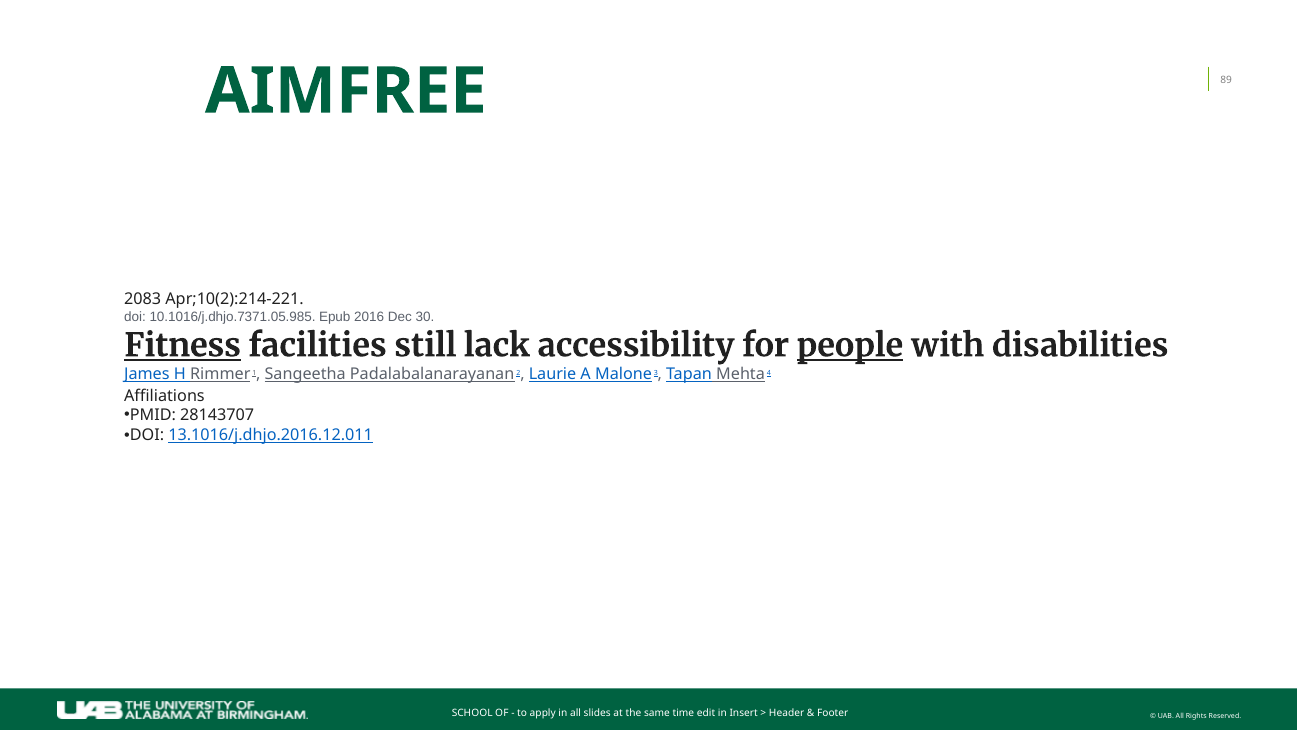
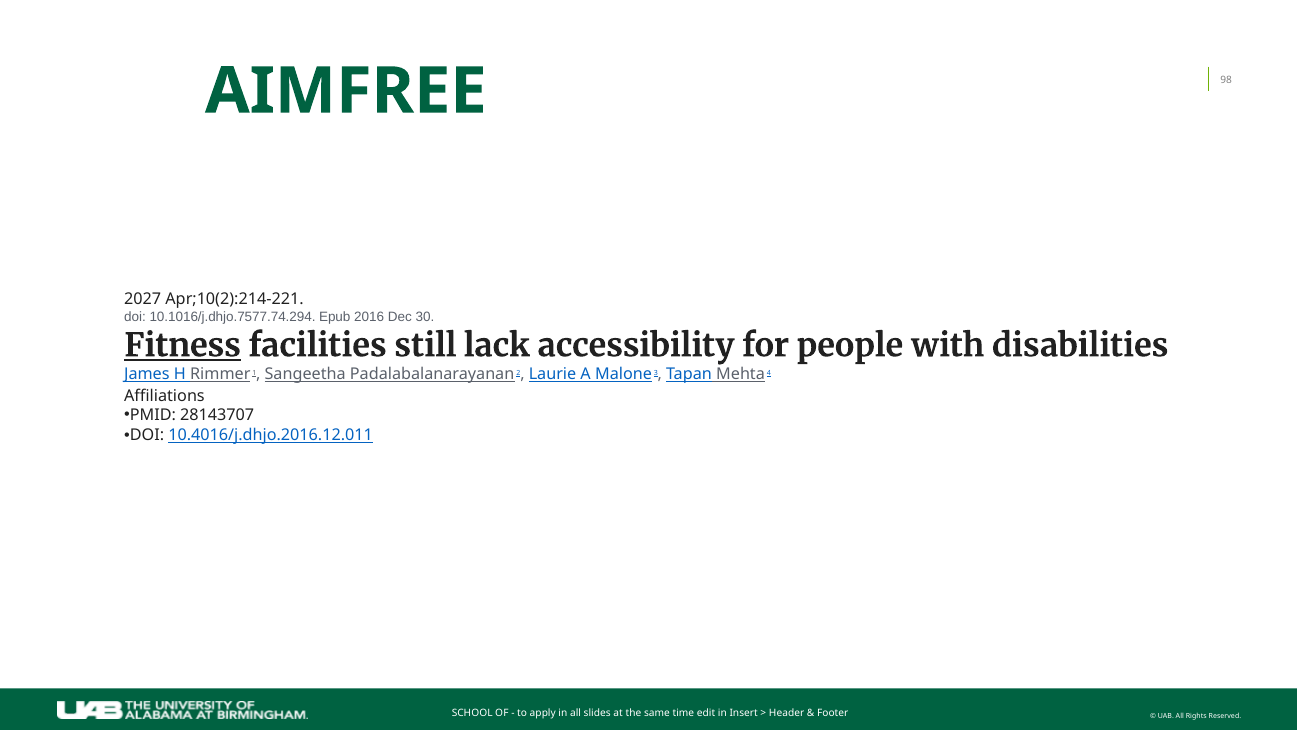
89: 89 -> 98 (1226, 80)
2083: 2083 -> 2027 (143, 299)
10.1016/j.dhjo.7371.05.985: 10.1016/j.dhjo.7371.05.985 -> 10.1016/j.dhjo.7577.74.294 (233, 317)
people underline: present -> none (850, 345)
13.1016/j.dhjo.2016.12.011: 13.1016/j.dhjo.2016.12.011 -> 10.4016/j.dhjo.2016.12.011 (271, 434)
